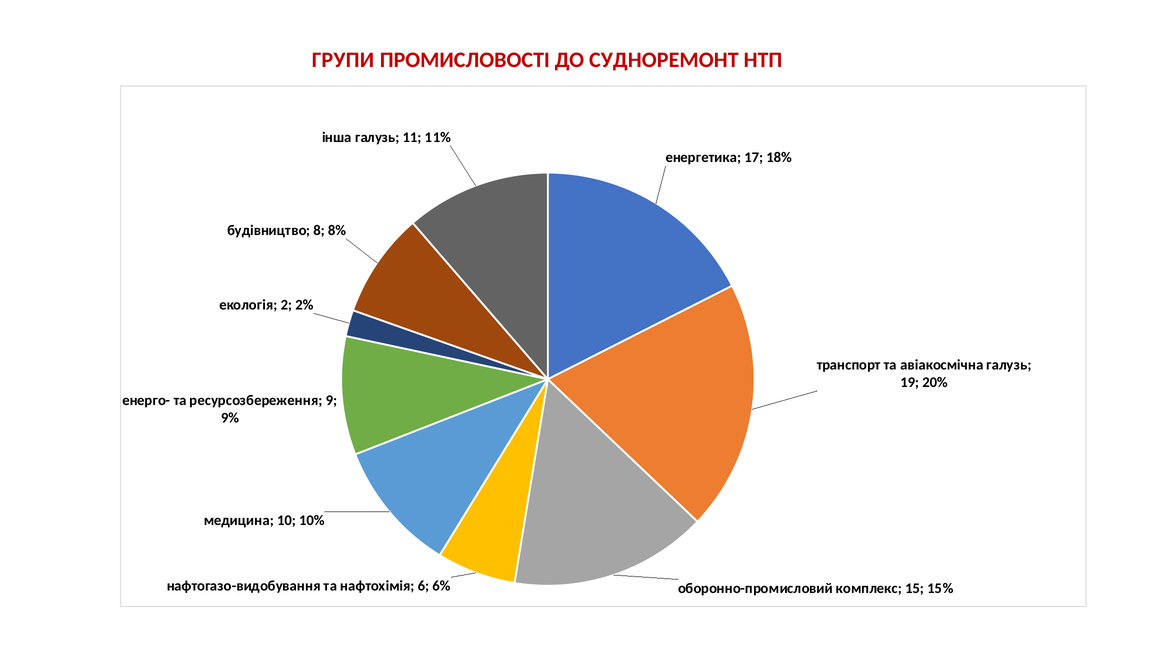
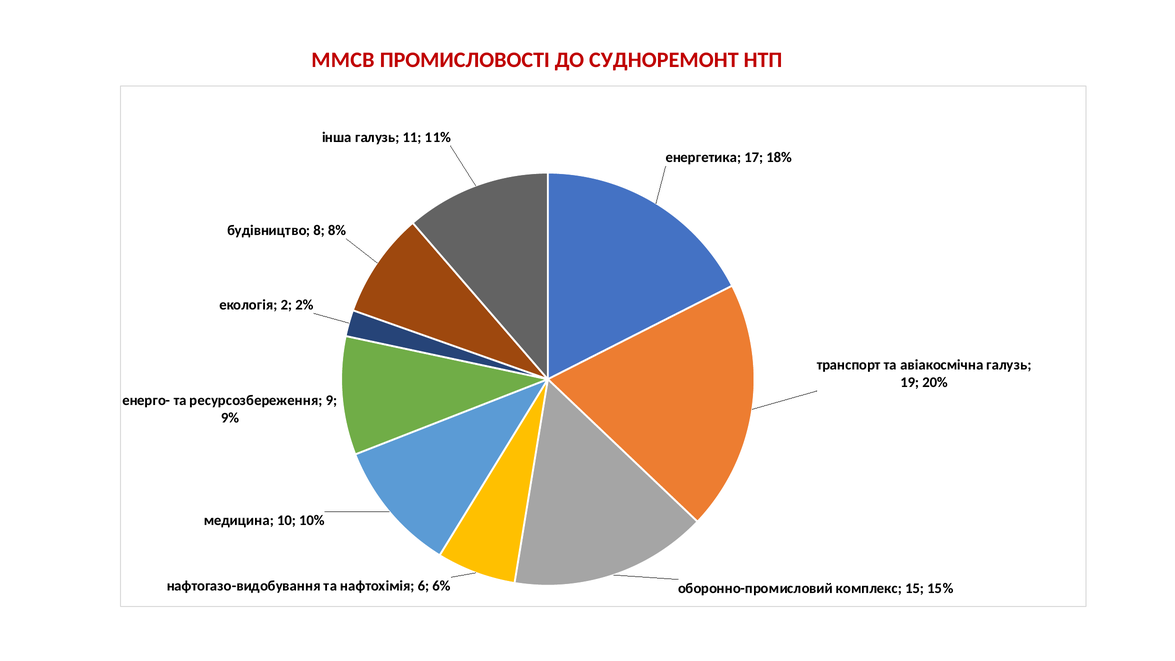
ГРУПИ: ГРУПИ -> ММСВ (343, 60)
